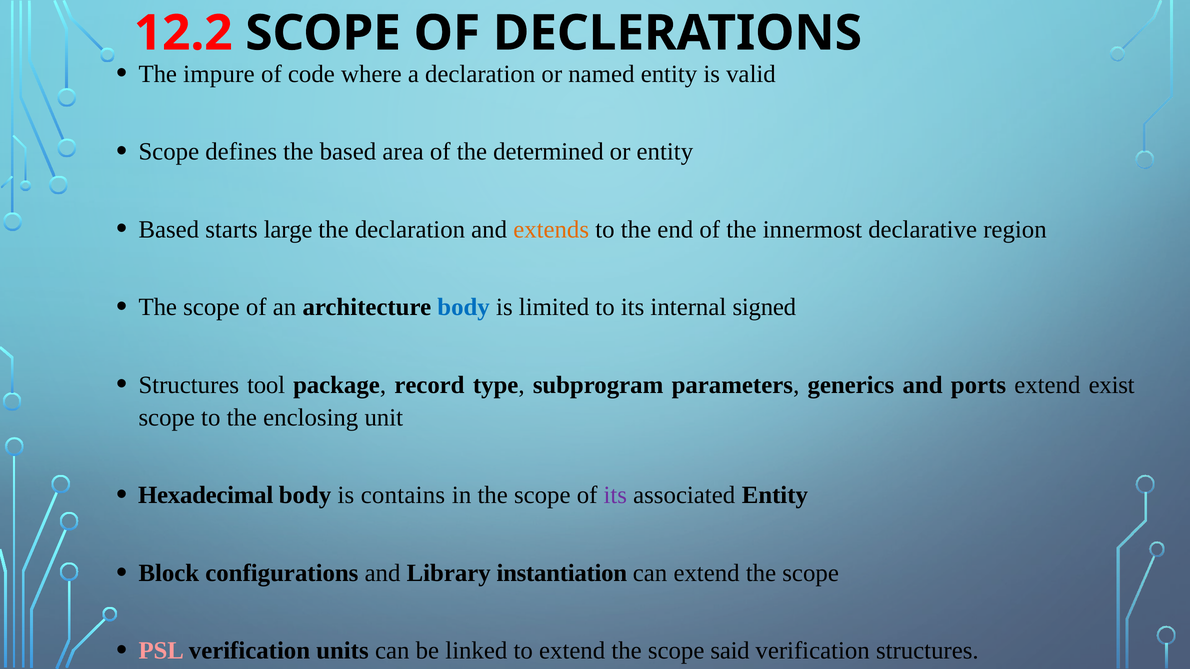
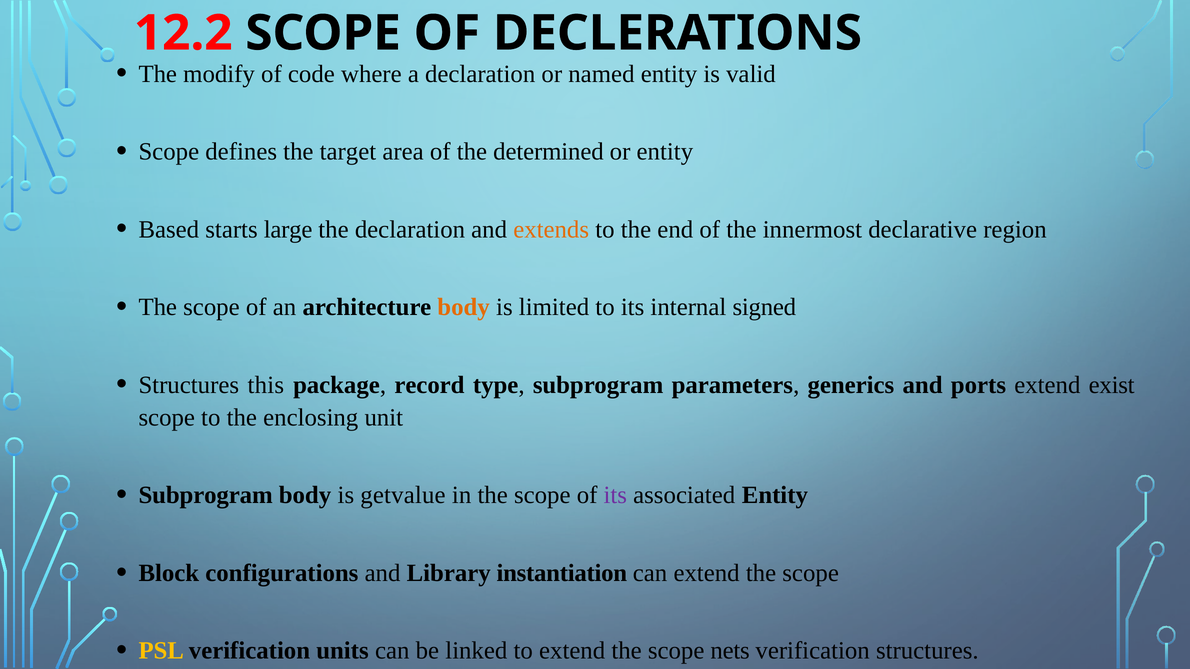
impure: impure -> modify (219, 74)
the based: based -> target (348, 152)
body colour: blue -> orange (464, 307)
tool: tool -> this (266, 385)
Hexadecimal: Hexadecimal -> Subprogram (206, 496)
contains: contains -> getvalue (403, 496)
PSL colour: pink -> yellow (161, 651)
said: said -> nets (730, 651)
